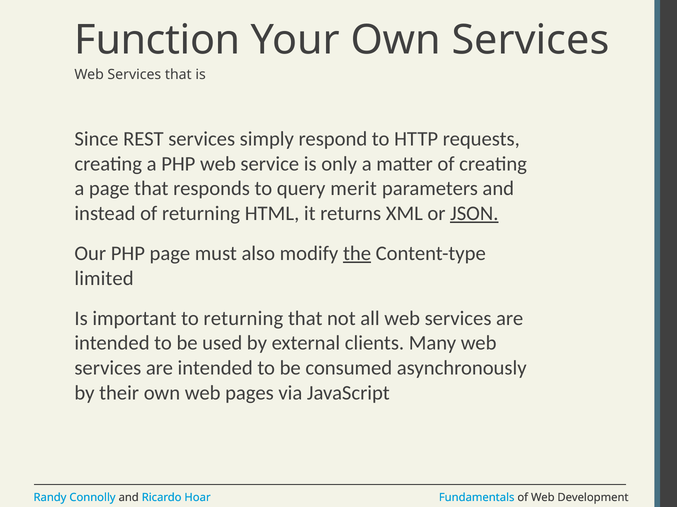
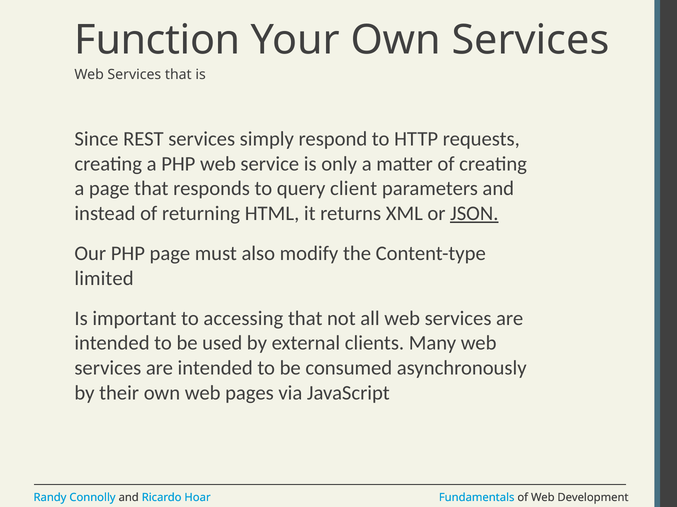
merit: merit -> client (354, 189)
the underline: present -> none (357, 254)
to returning: returning -> accessing (243, 319)
